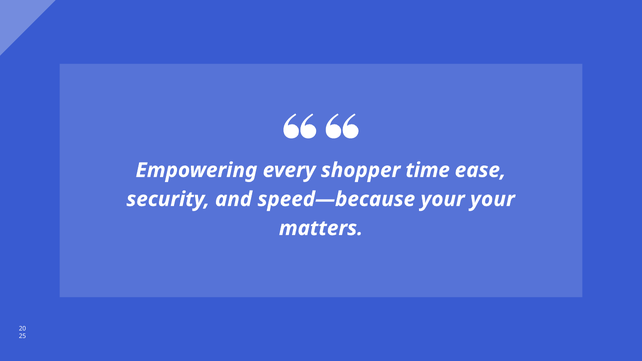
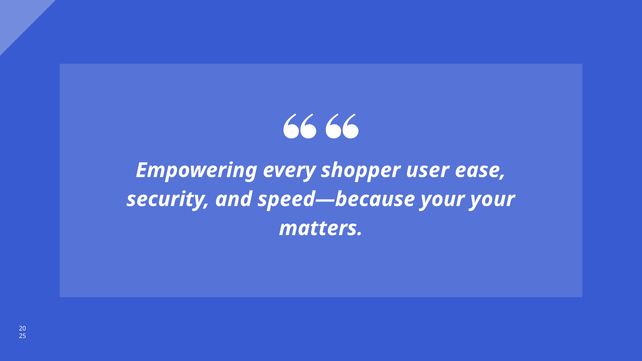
time: time -> user (427, 170)
